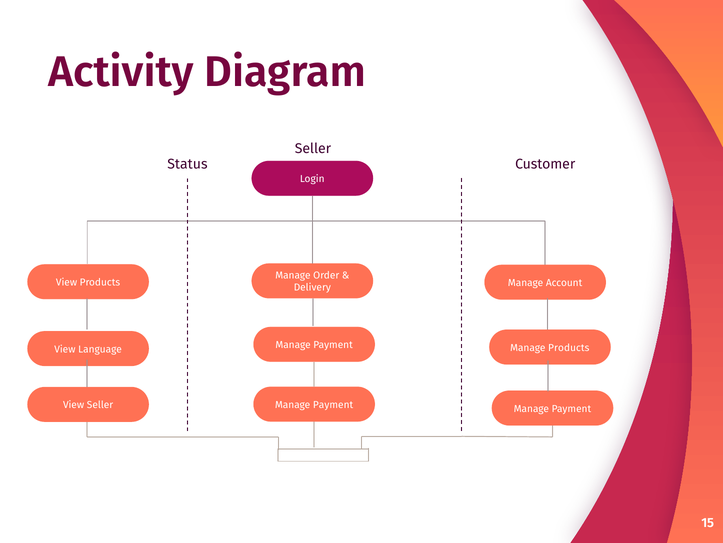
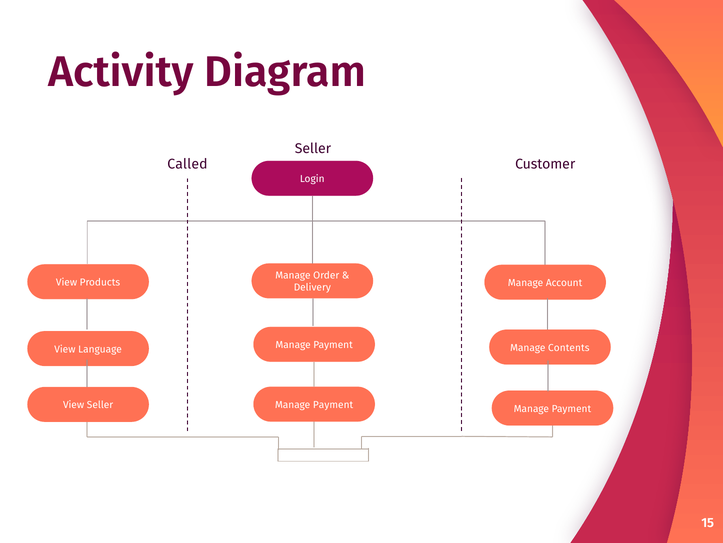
Status: Status -> Called (187, 164)
Manage Products: Products -> Contents (569, 347)
